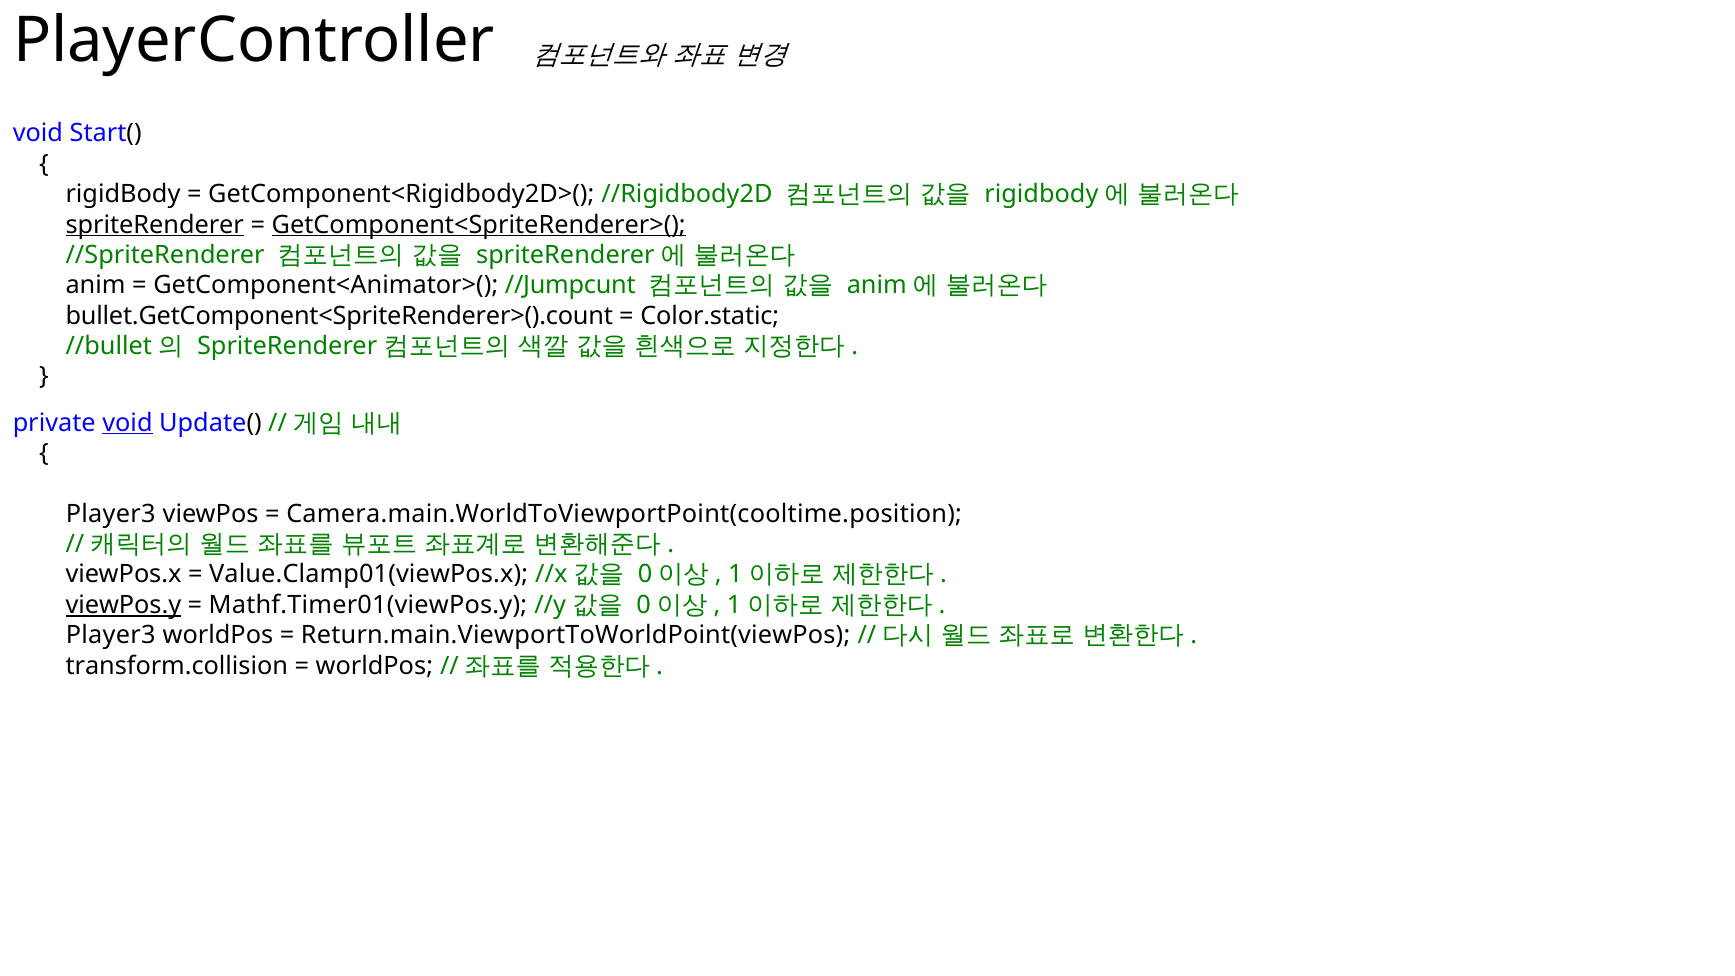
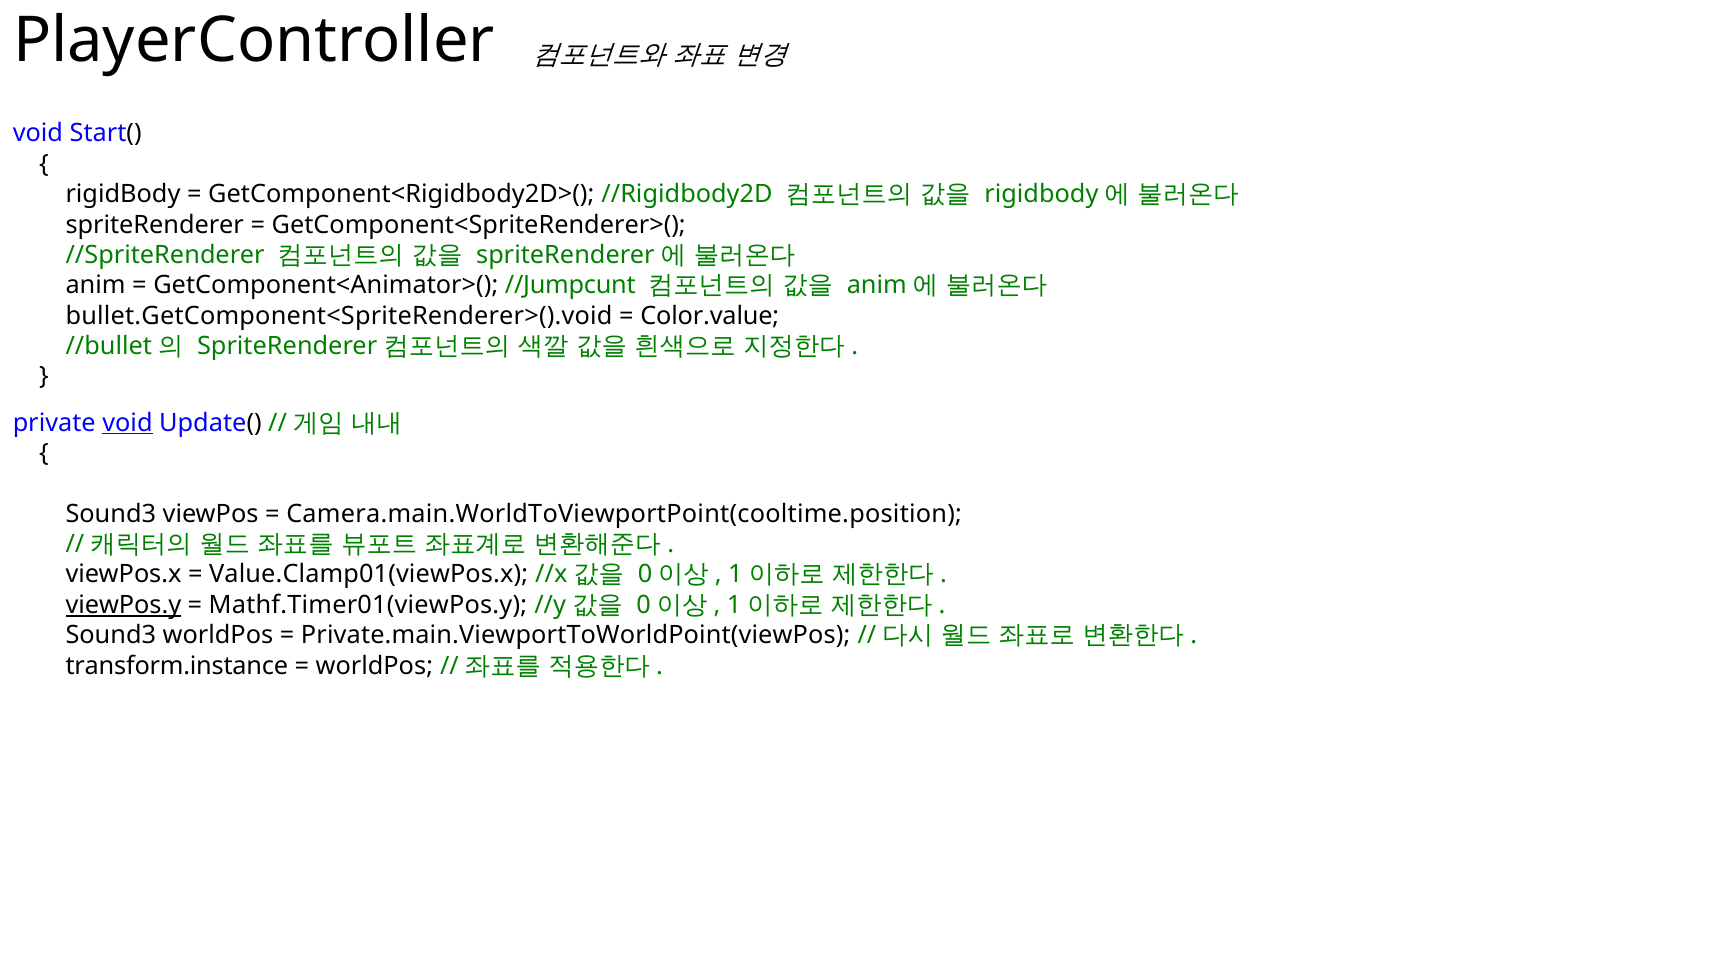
spriteRenderer underline: present -> none (155, 225)
GetComponent<SpriteRenderer>( underline: present -> none (479, 225)
bullet.GetComponent<SpriteRenderer>().count: bullet.GetComponent<SpriteRenderer>().count -> bullet.GetComponent<SpriteRenderer>().void (339, 316)
Color.static: Color.static -> Color.value (710, 316)
Player3: Player3 -> Sound3 (111, 514)
Player3: Player3 -> Sound3 (111, 635)
Return.main.ViewportToWorldPoint(viewPos: Return.main.ViewportToWorldPoint(viewPos -> Private.main.ViewportToWorldPoint(viewPos (576, 635)
transform.collision: transform.collision -> transform.instance (177, 666)
